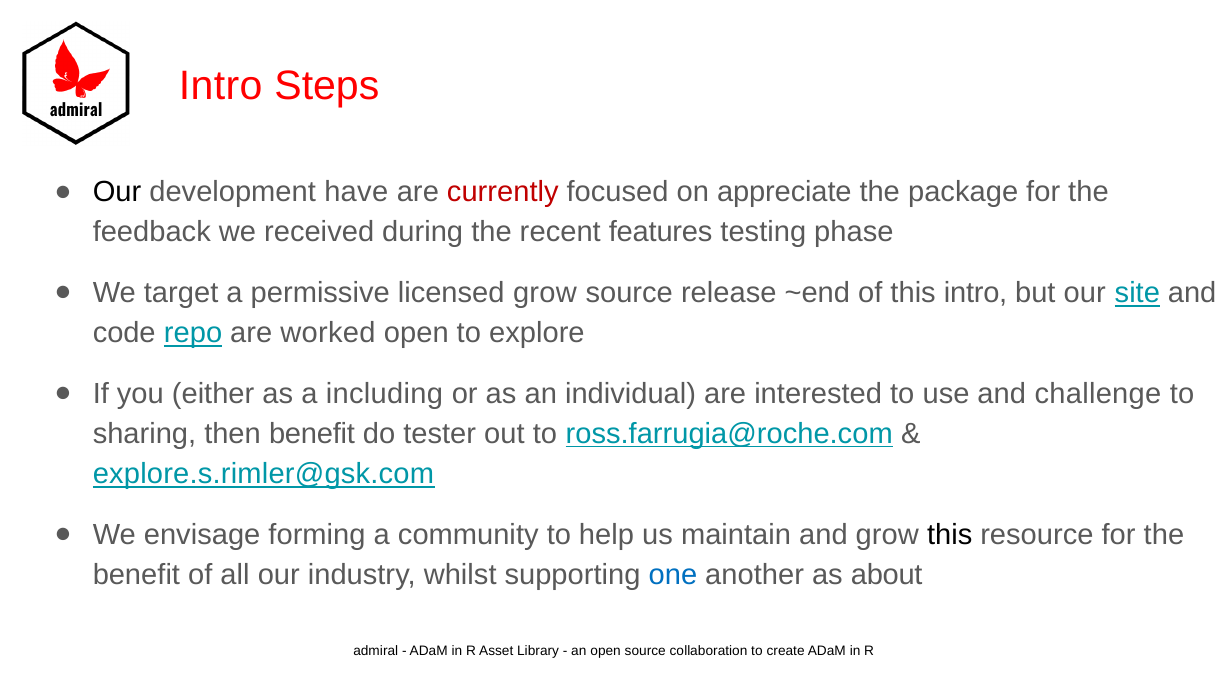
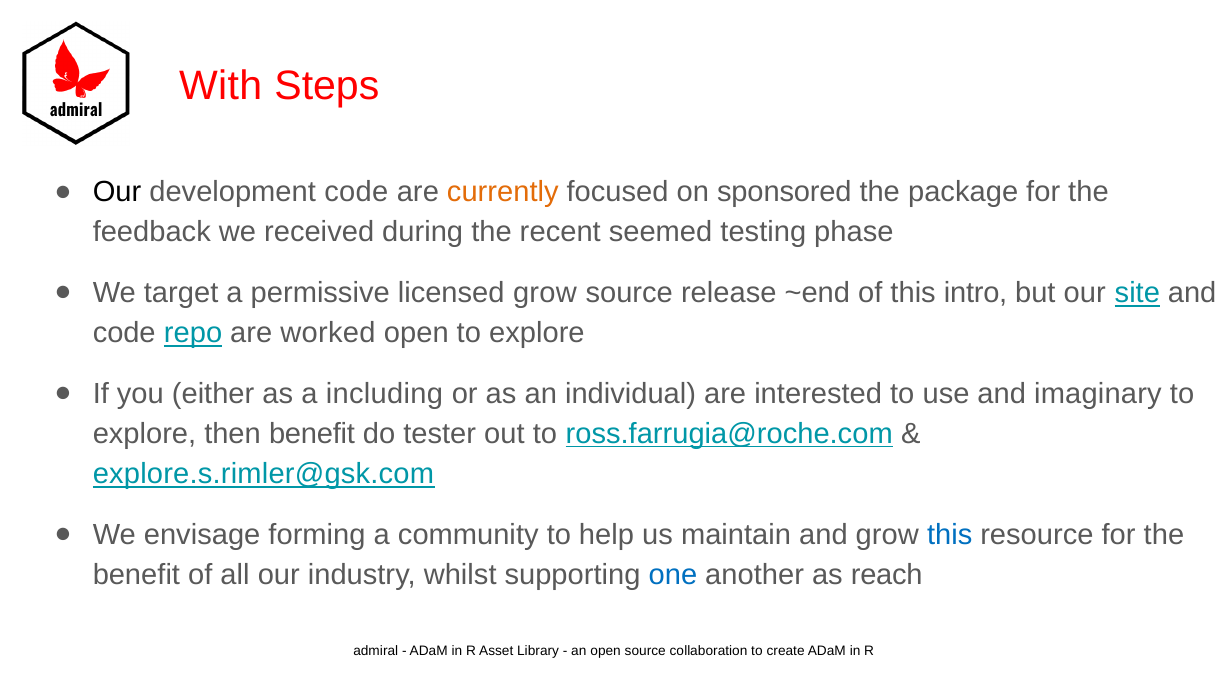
Intro: Intro -> With (221, 86)
development have: have -> code (356, 192)
currently colour: red -> orange (503, 192)
appreciate: appreciate -> sponsored (784, 192)
features: features -> seemed (661, 232)
challenge: challenge -> imaginary (1098, 393)
sharing: sharing -> explore (144, 434)
this colour: black -> blue (950, 534)
about: about -> reach (887, 574)
